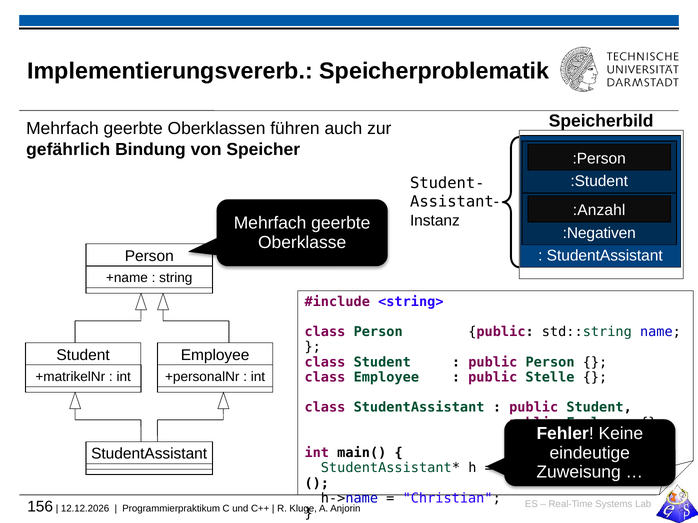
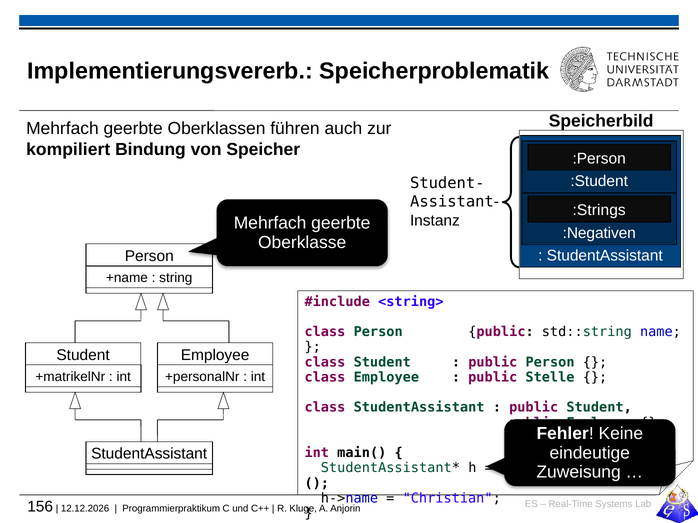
gefährlich: gefährlich -> kompiliert (68, 149)
:Anzahl: :Anzahl -> :Strings (599, 211)
